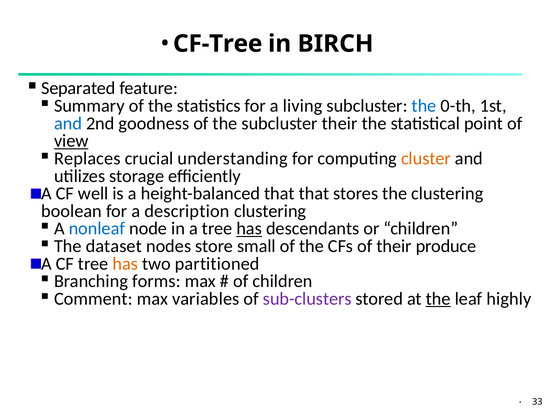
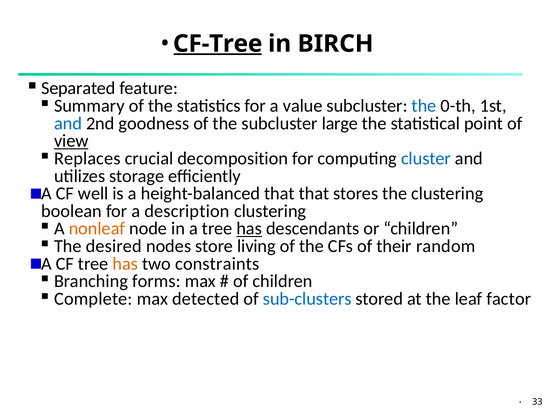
CF-Tree underline: none -> present (218, 44)
living: living -> value (303, 106)
subcluster their: their -> large (340, 123)
understanding: understanding -> decomposition (233, 158)
cluster colour: orange -> blue (426, 158)
nonleaf colour: blue -> orange (97, 229)
dataset: dataset -> desired (114, 246)
small: small -> living (256, 246)
produce: produce -> random (446, 246)
partitioned: partitioned -> constraints (217, 264)
Comment: Comment -> Complete (93, 299)
variables: variables -> detected (206, 299)
sub-clusters colour: purple -> blue (307, 299)
the underline: present -> none (438, 299)
highly: highly -> factor (509, 299)
